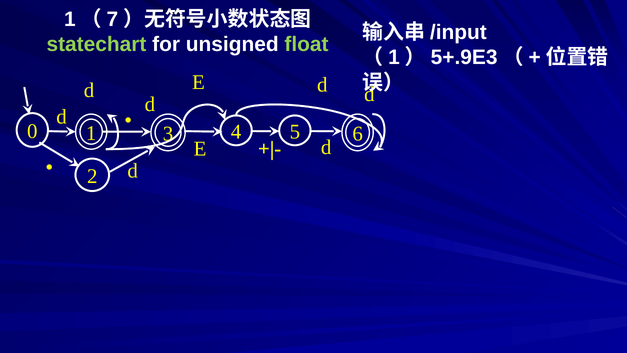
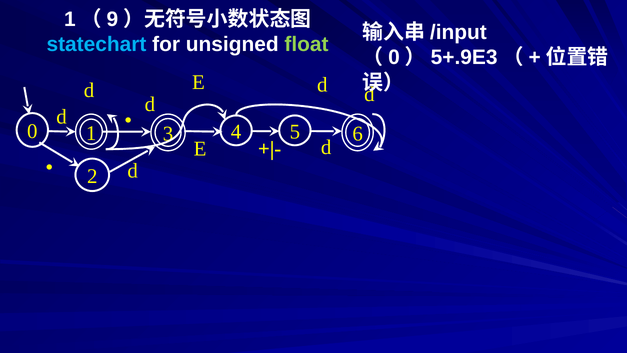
7: 7 -> 9 (112, 19)
statechart colour: light green -> light blue (96, 44)
1: 1 -> 0 (394, 57)
